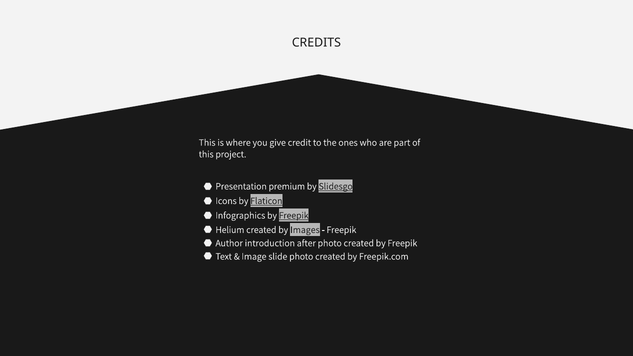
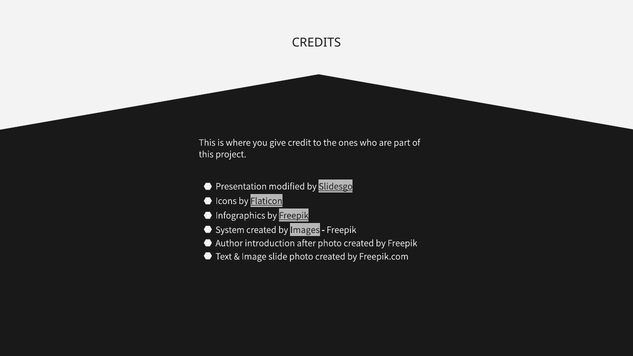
premium: premium -> modified (287, 186)
Helium: Helium -> System (230, 230)
